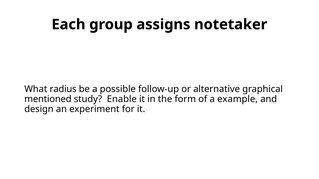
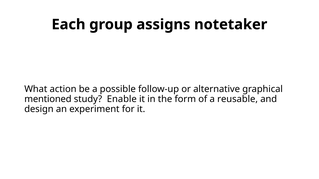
radius: radius -> action (63, 89)
example: example -> reusable (238, 99)
